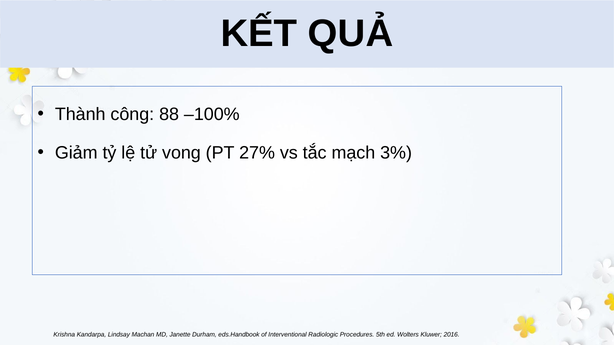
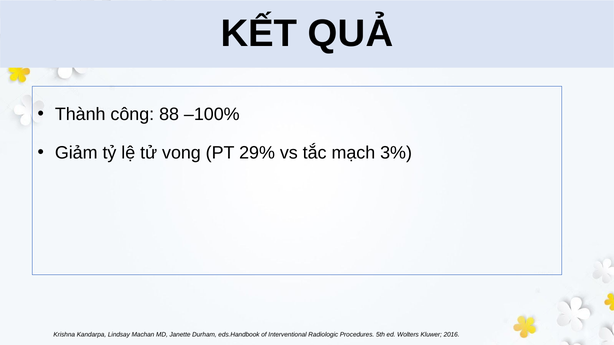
27%: 27% -> 29% (257, 153)
